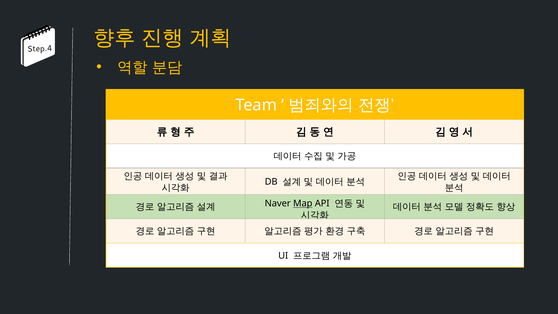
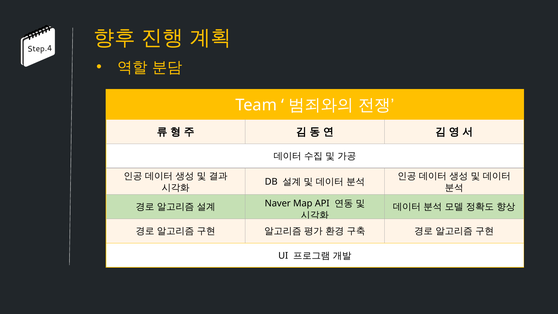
Map underline: present -> none (303, 203)
